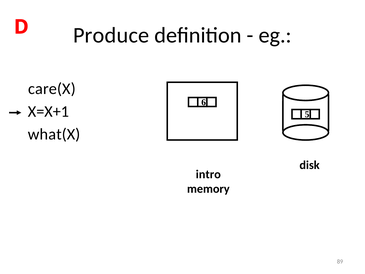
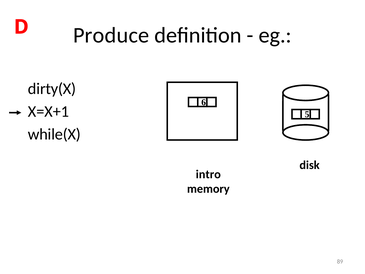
care(X: care(X -> dirty(X (52, 89)
what(X: what(X -> while(X (54, 134)
